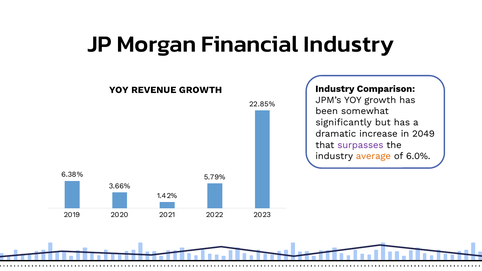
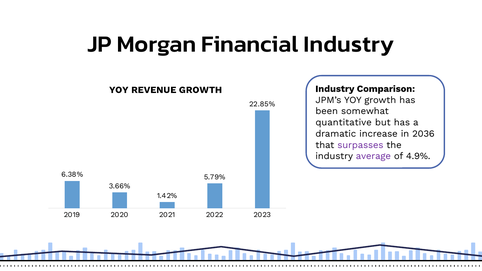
significantly: significantly -> quantitative (344, 123)
2049: 2049 -> 2036 (423, 134)
average colour: orange -> purple (373, 156)
6.0%: 6.0% -> 4.9% (418, 156)
